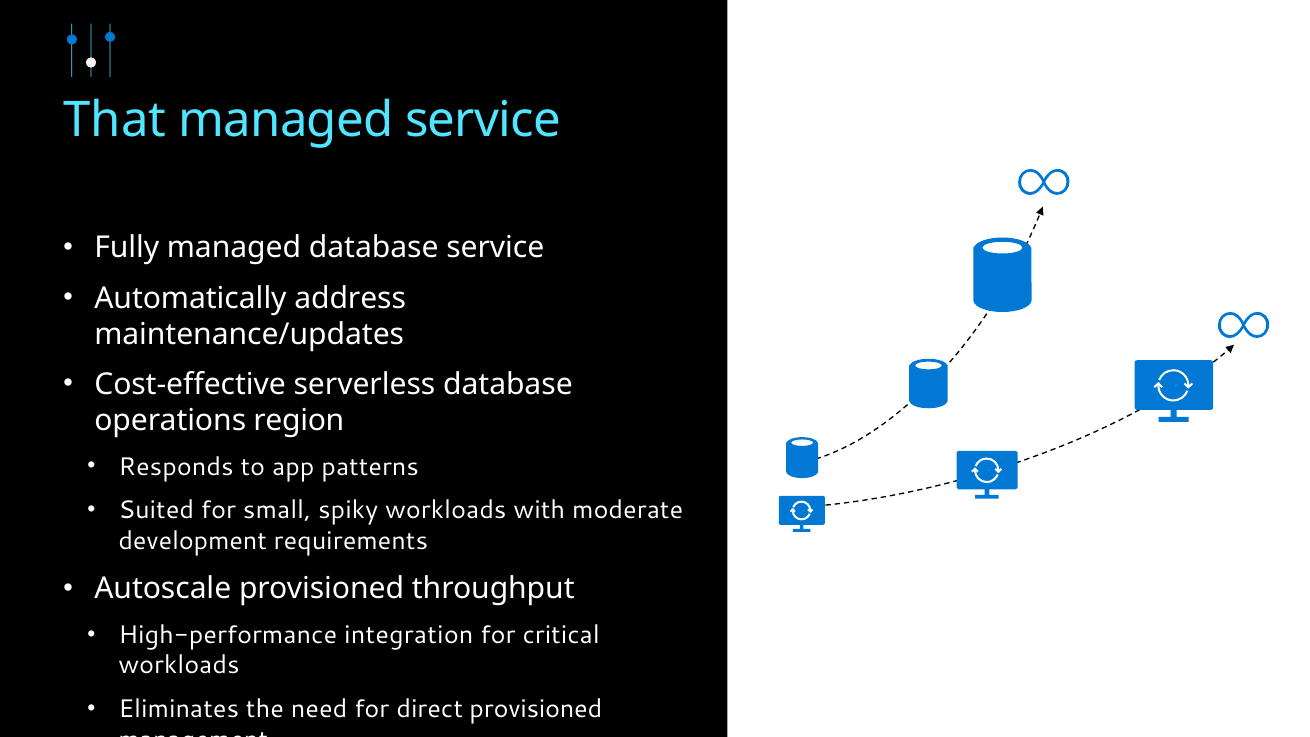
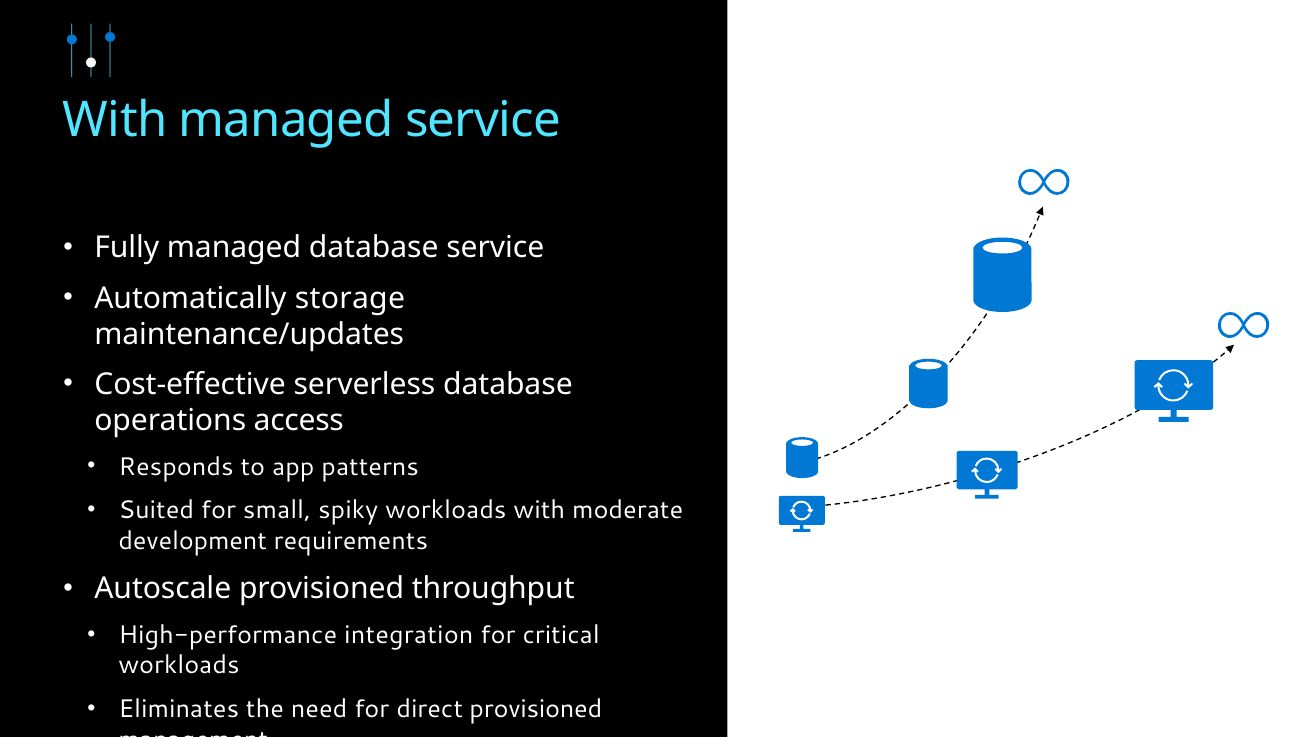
That: That -> With (115, 120)
address: address -> storage (350, 298)
region: region -> access (299, 420)
